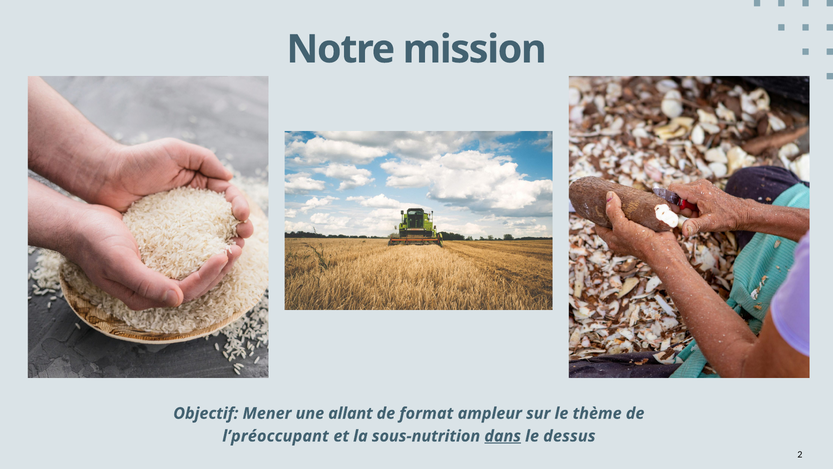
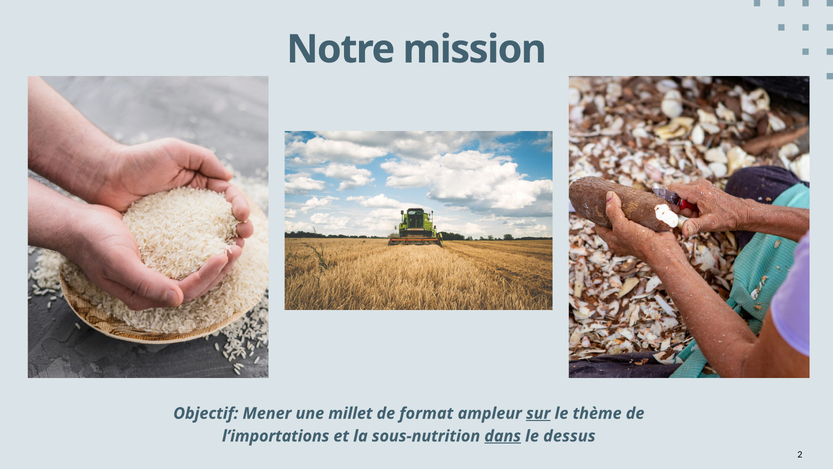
allant: allant -> millet (350, 413)
sur underline: none -> present (538, 413)
l’préoccupant: l’préoccupant -> l’importations (276, 436)
